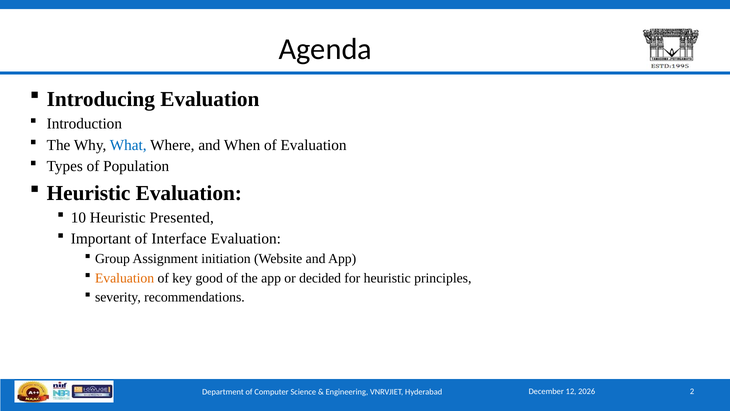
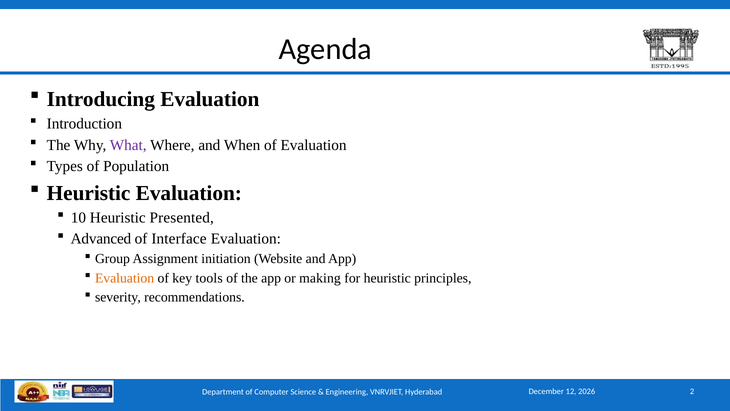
What colour: blue -> purple (128, 145)
Important: Important -> Advanced (101, 239)
good: good -> tools (209, 278)
decided: decided -> making (320, 278)
